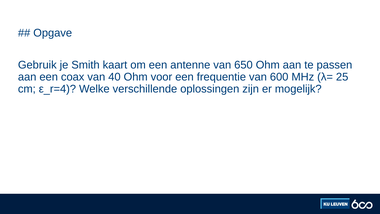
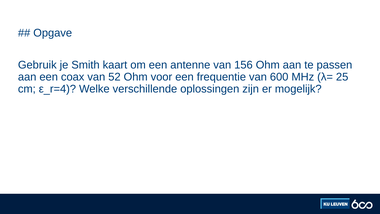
650: 650 -> 156 (243, 65)
40: 40 -> 52 (114, 77)
